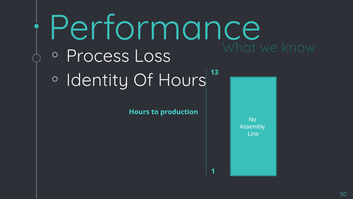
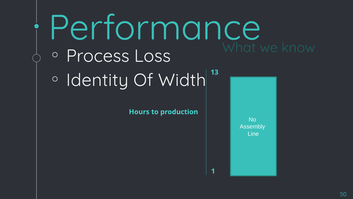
Of Hours: Hours -> Width (182, 80)
